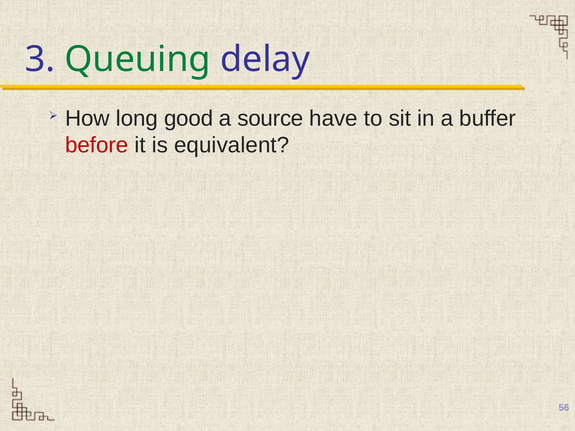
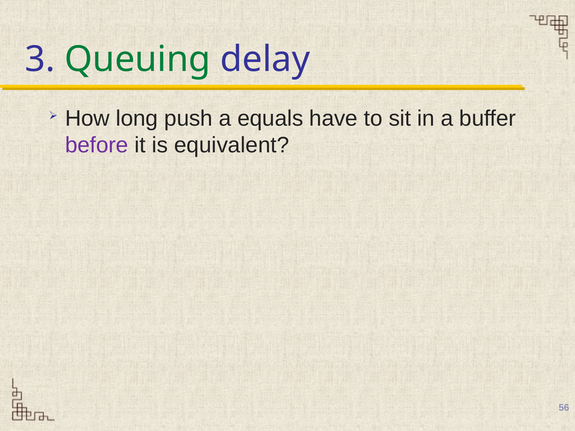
good: good -> push (188, 119)
source: source -> equals (270, 119)
before colour: red -> purple (97, 145)
